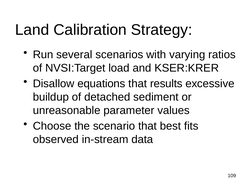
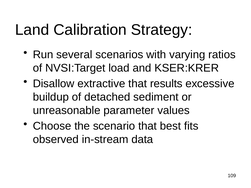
equations: equations -> extractive (101, 84)
